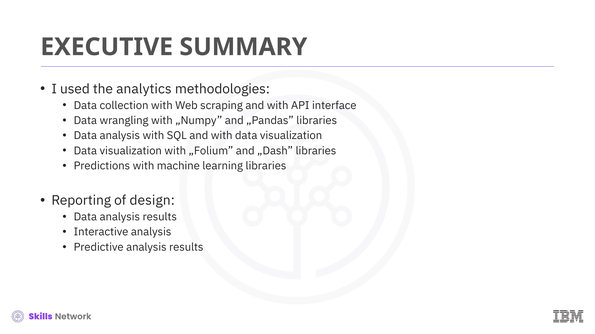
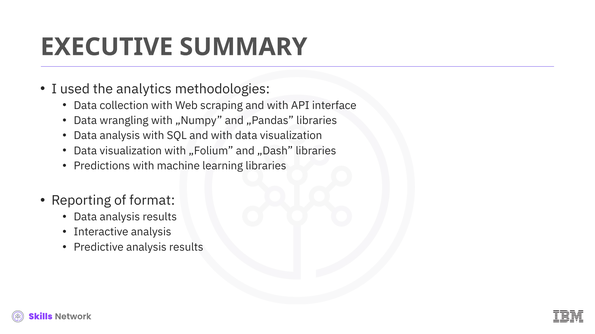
design: design -> format (152, 201)
